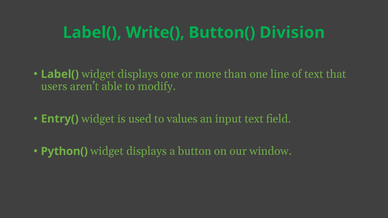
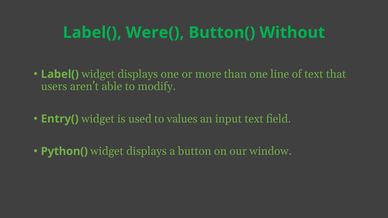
Write(: Write( -> Were( (155, 33)
Division: Division -> Without (292, 33)
